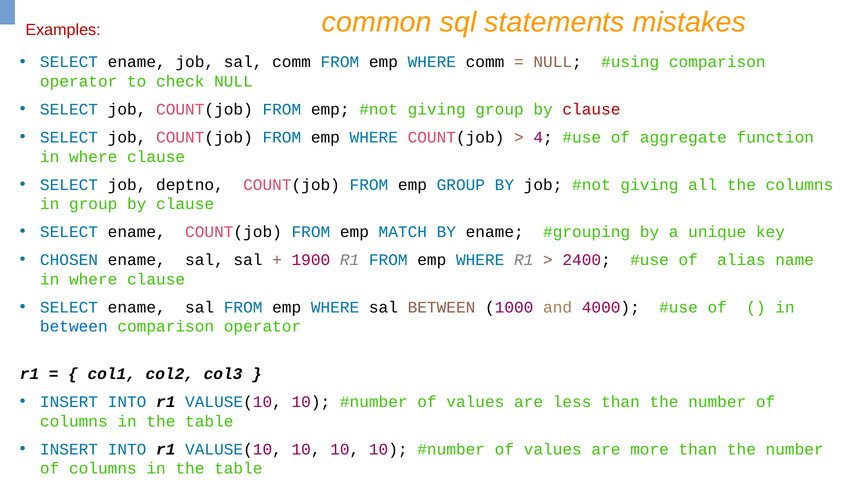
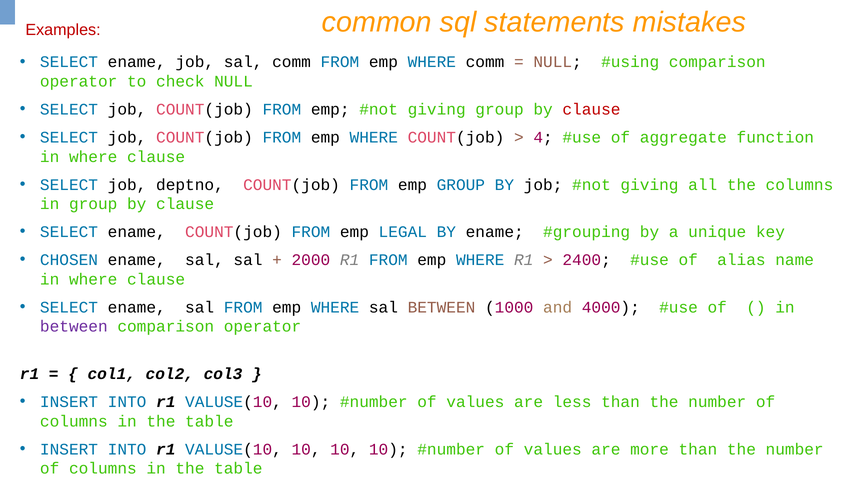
MATCH: MATCH -> LEGAL (403, 232)
1900: 1900 -> 2000 (311, 260)
between colour: blue -> purple (74, 326)
